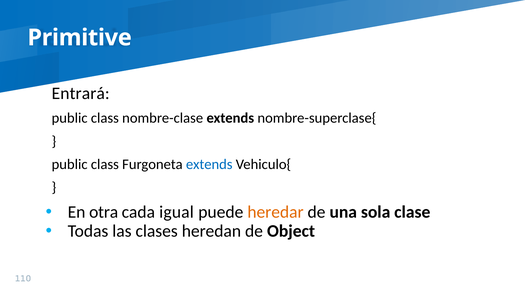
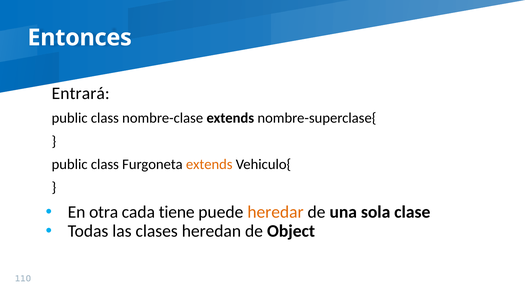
Primitive: Primitive -> Entonces (80, 38)
extends colour: blue -> orange (209, 164)
igual: igual -> tiene (177, 212)
